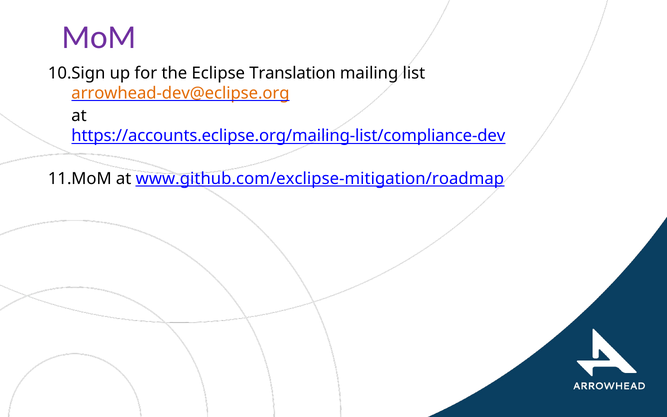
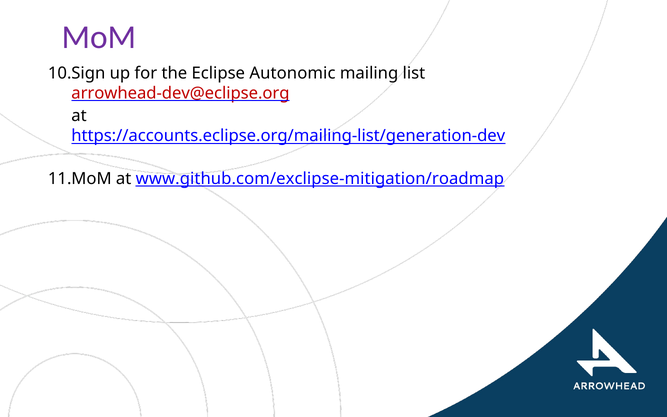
Translation: Translation -> Autonomic (292, 73)
arrowhead-dev@eclipse.org colour: orange -> red (180, 93)
https://accounts.eclipse.org/mailing-list/compliance-dev: https://accounts.eclipse.org/mailing-list/compliance-dev -> https://accounts.eclipse.org/mailing-list/generation-dev (288, 136)
